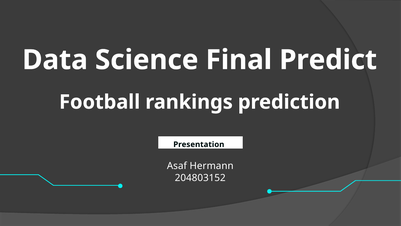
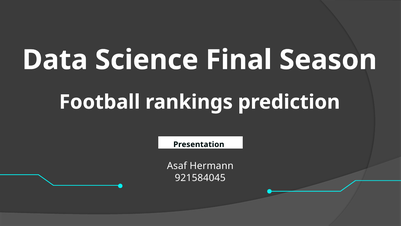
Predict: Predict -> Season (328, 60)
204803152: 204803152 -> 921584045 (200, 178)
